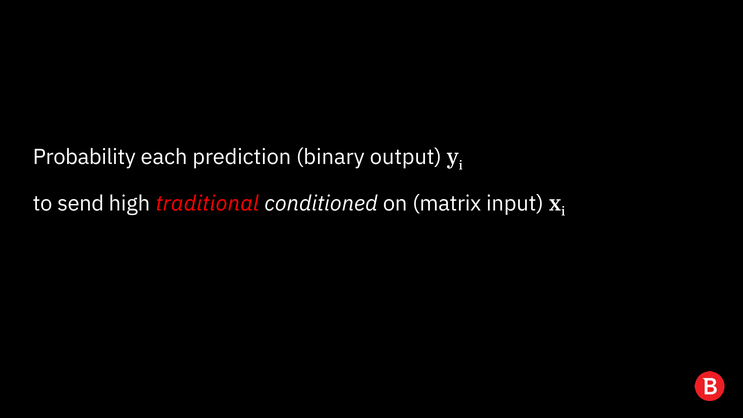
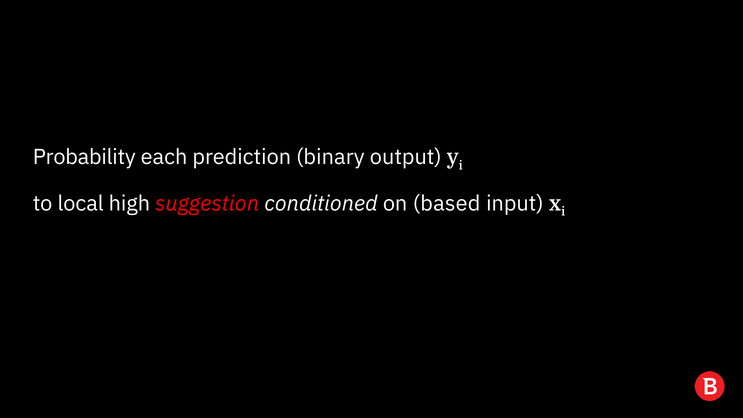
send: send -> local (81, 203)
traditional: traditional -> suggestion (207, 203)
matrix: matrix -> based (447, 203)
